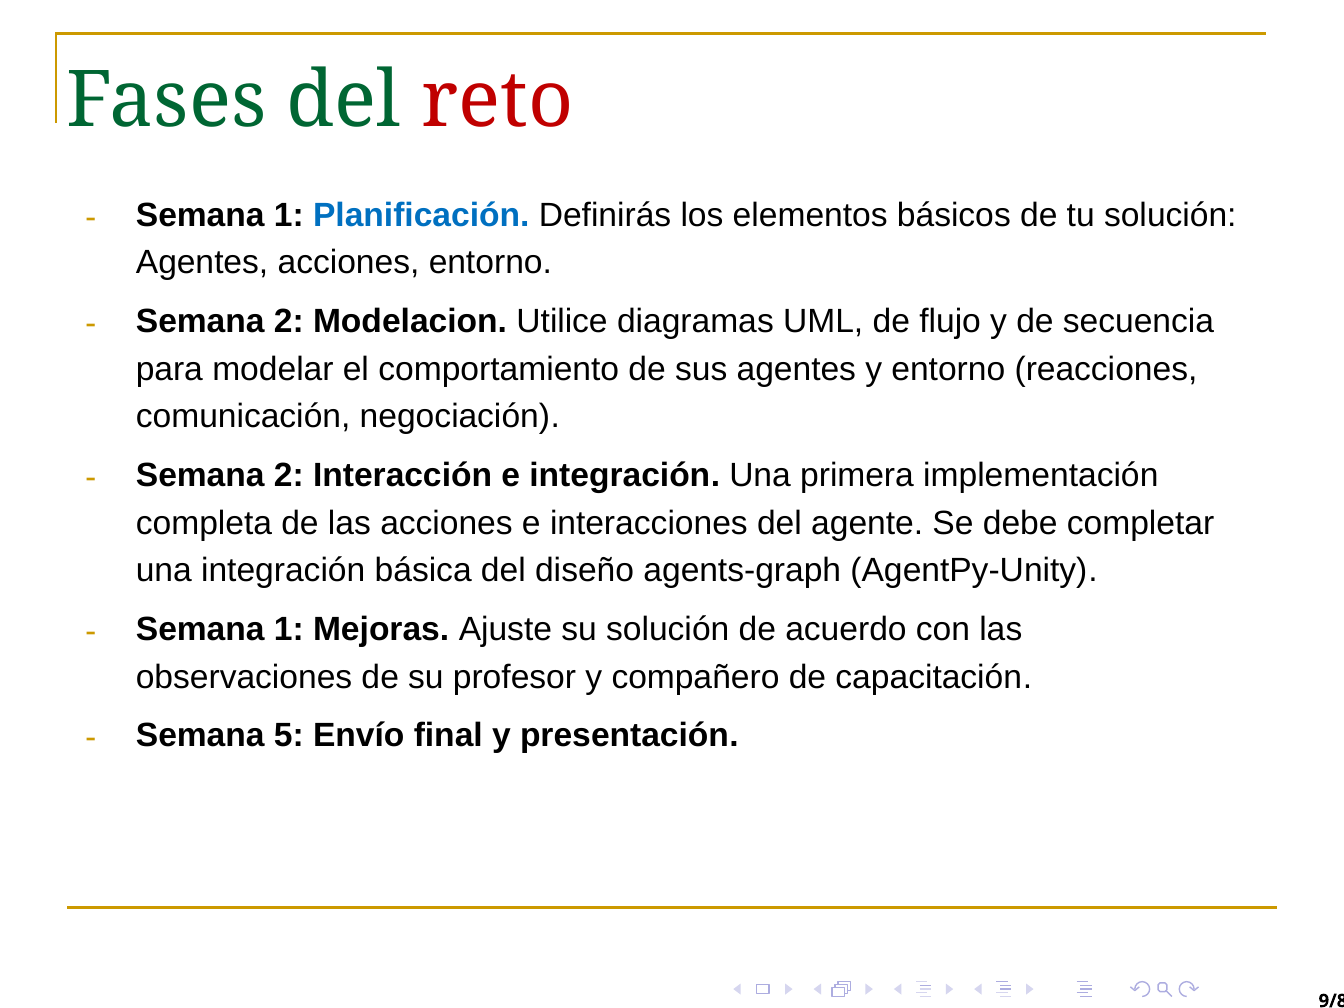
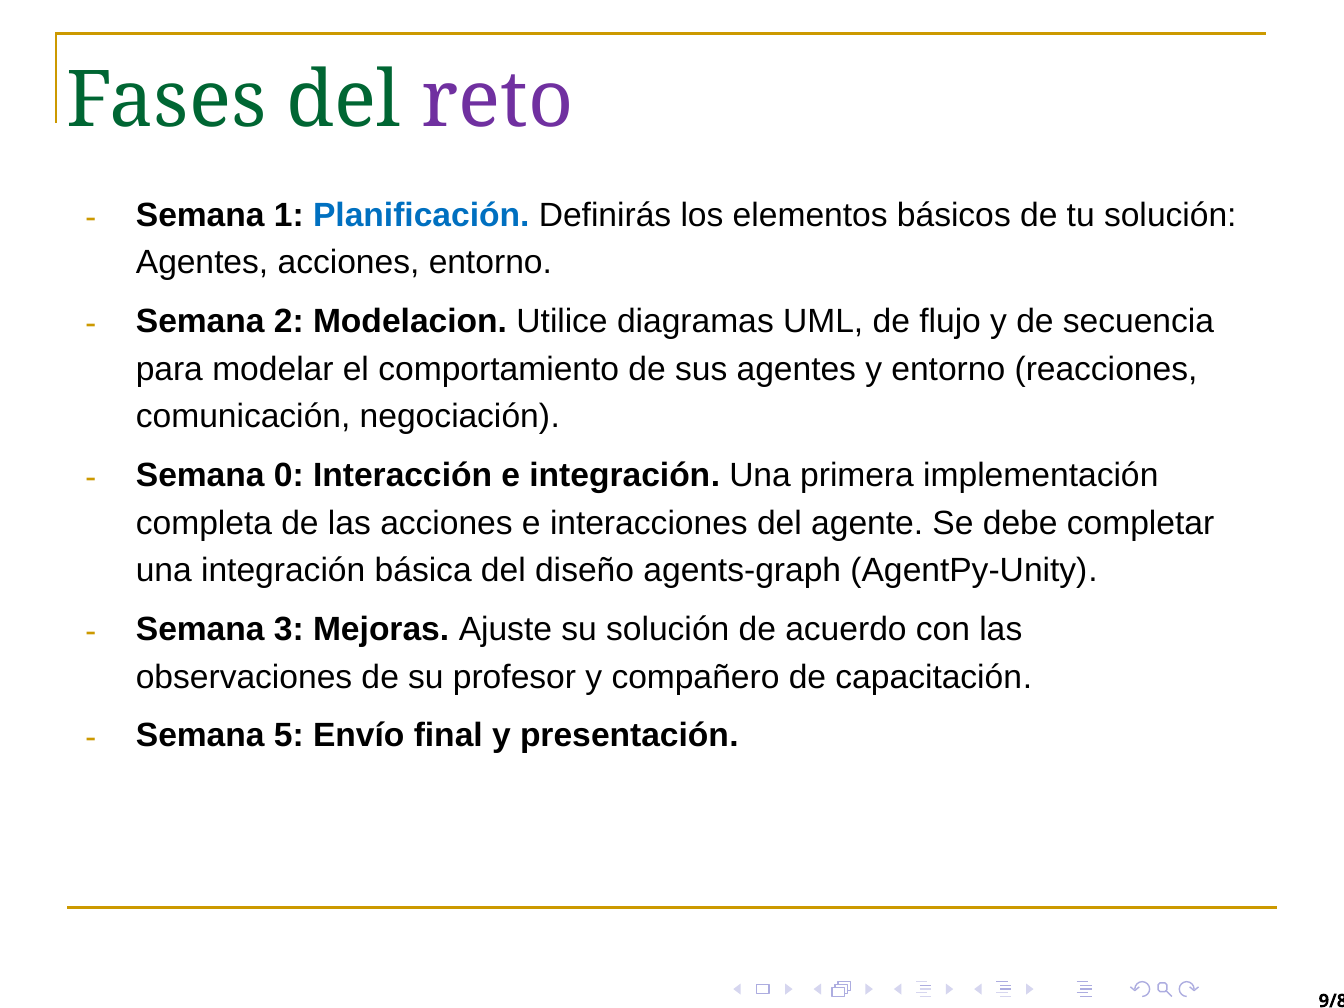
reto colour: red -> purple (497, 101)
2: 2 -> 0 (289, 476)
1: 1 -> 3 (289, 629)
